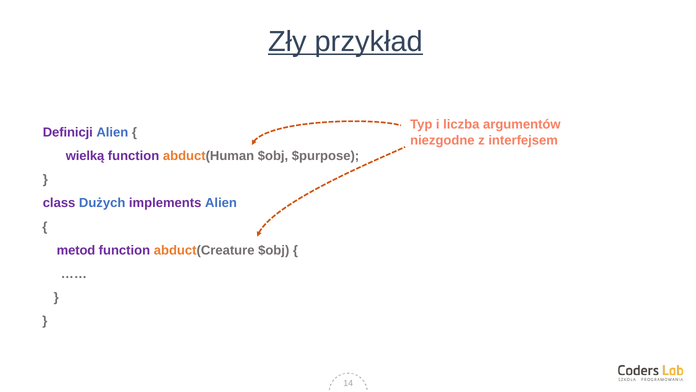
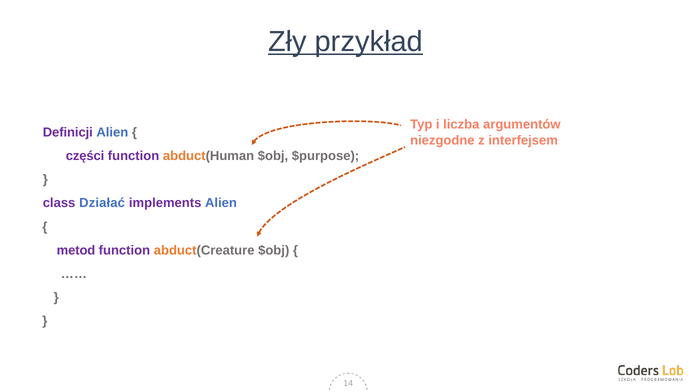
wielką: wielką -> części (85, 156)
Dużych: Dużych -> Działać (102, 203)
